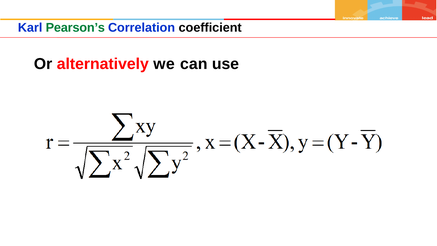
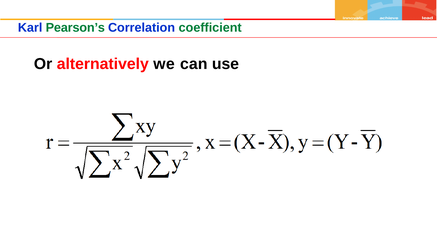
coefficient colour: black -> green (210, 28)
